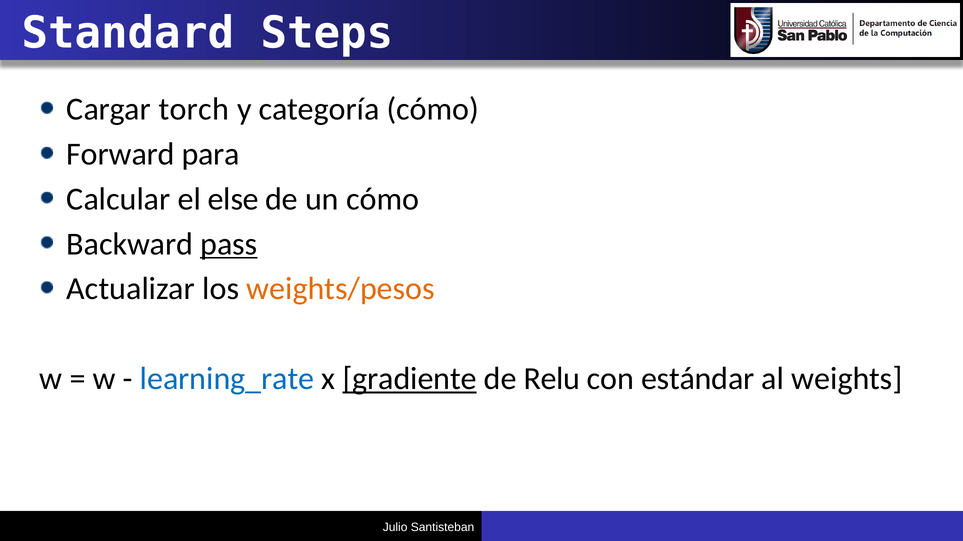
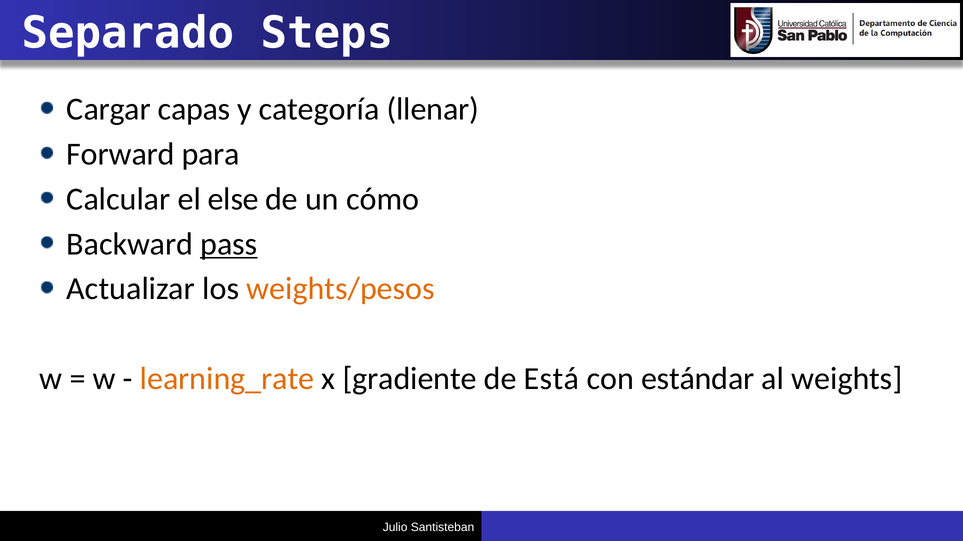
Standard: Standard -> Separado (128, 33)
torch: torch -> capas (194, 109)
categoría cómo: cómo -> llenar (433, 109)
learning_rate colour: blue -> orange (227, 379)
gradiente underline: present -> none (410, 379)
Relu: Relu -> Está (552, 379)
